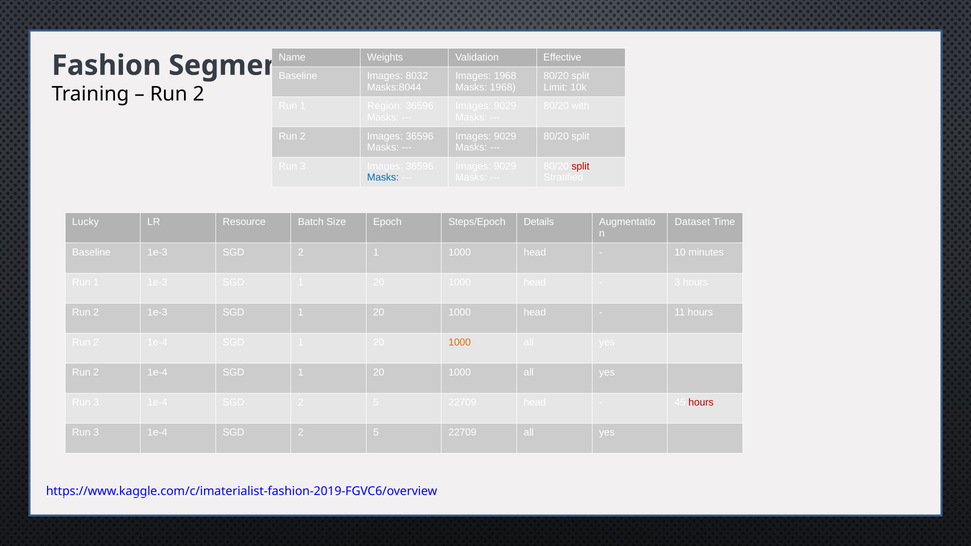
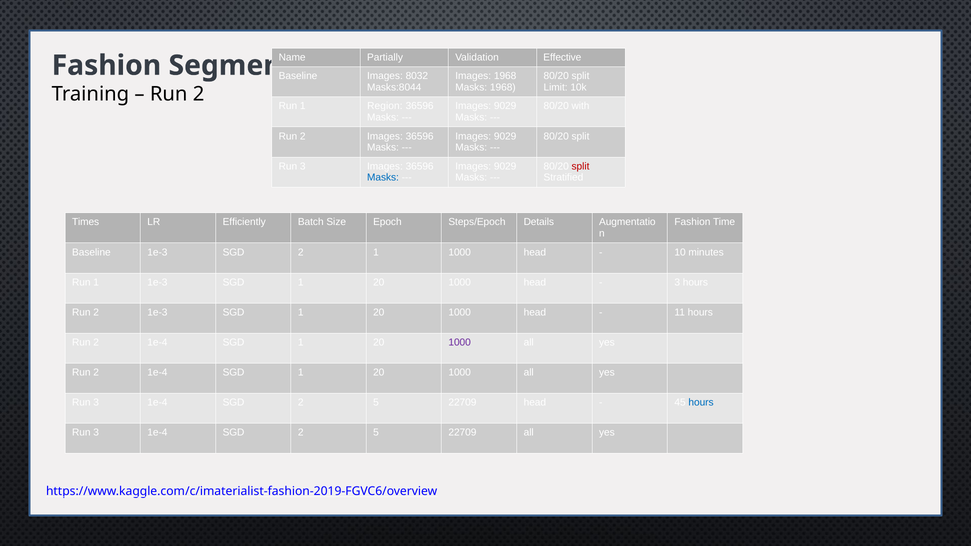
Weights: Weights -> Partially (385, 57)
Lucky: Lucky -> Times (86, 222)
Resource: Resource -> Efficiently (244, 222)
Dataset: Dataset -> Fashion (692, 222)
1000 colour: orange -> purple (460, 342)
hours colour: red -> blue (701, 403)
